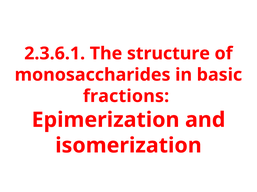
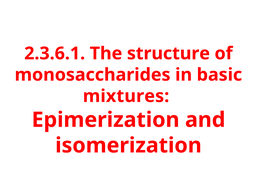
fractions: fractions -> mixtures (126, 97)
